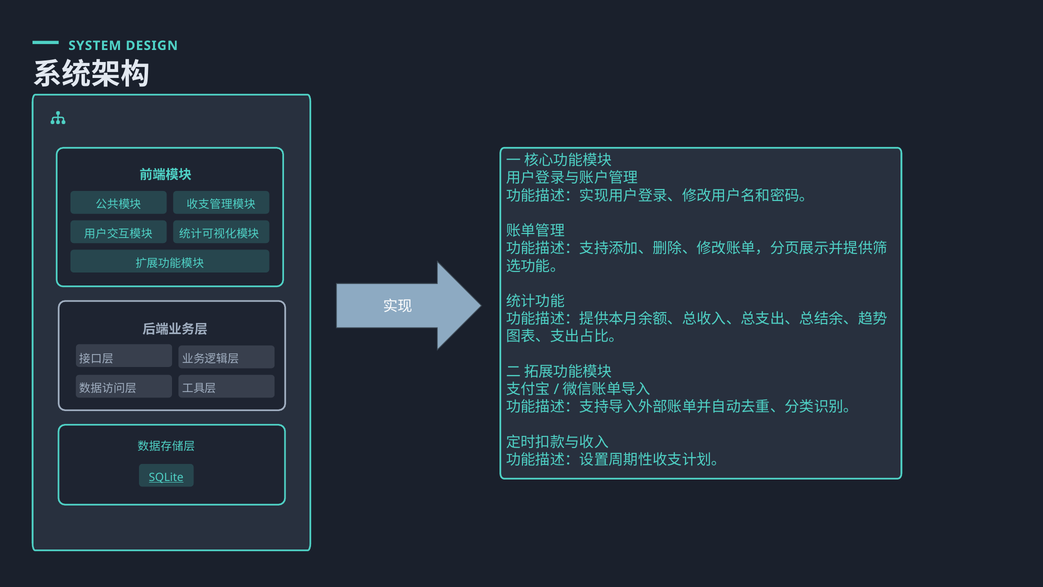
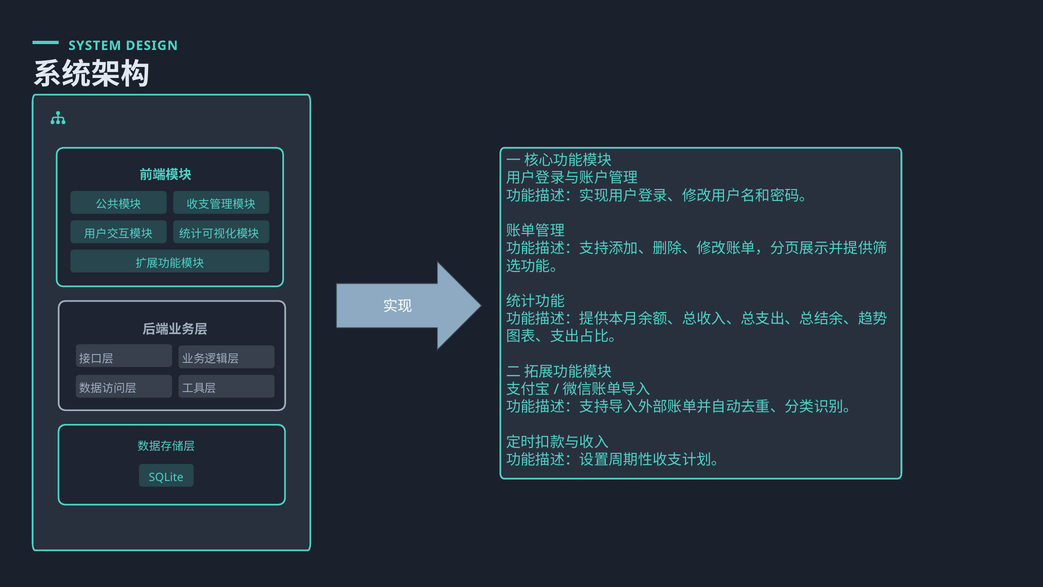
SQLite underline: present -> none (166, 477)
